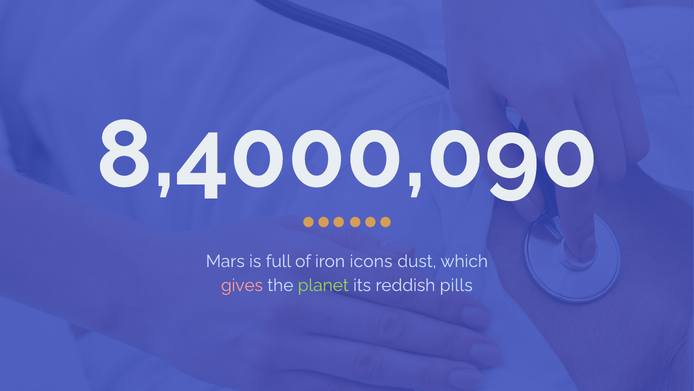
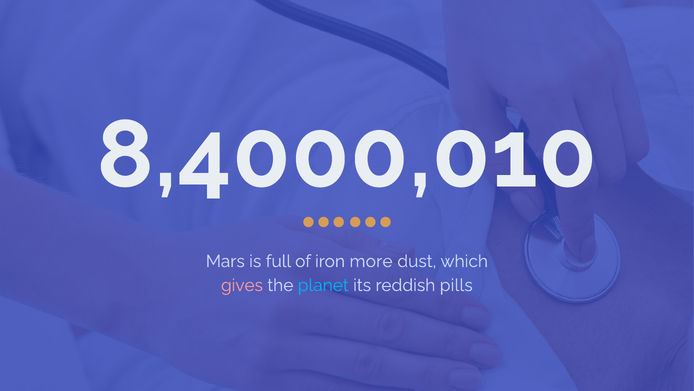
8,4000,090: 8,4000,090 -> 8,4000,010 (347, 155)
icons: icons -> more (371, 261)
planet colour: light green -> light blue (323, 285)
